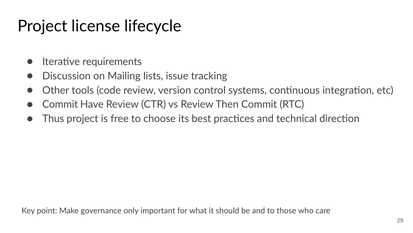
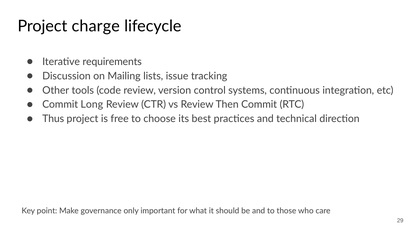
license: license -> charge (96, 26)
Have: Have -> Long (92, 104)
